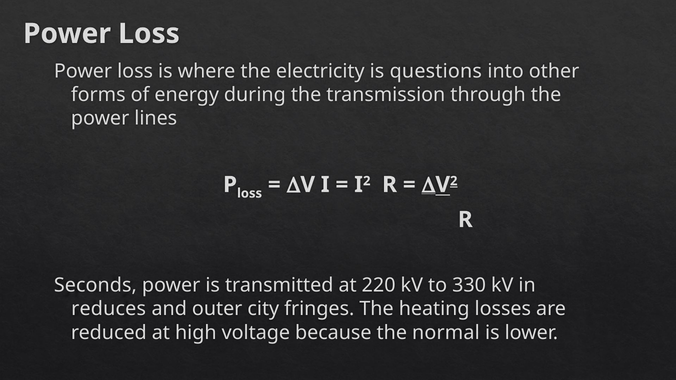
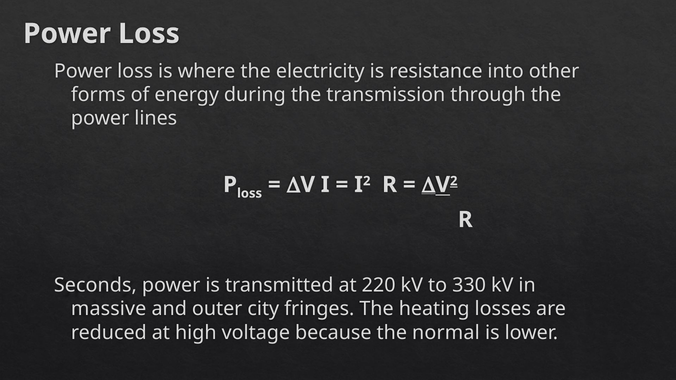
questions: questions -> resistance (436, 71)
reduces: reduces -> massive (109, 309)
